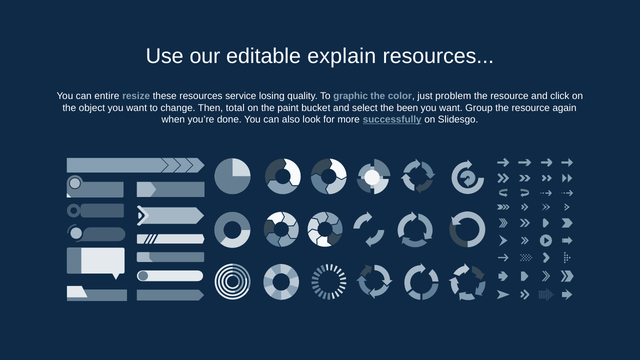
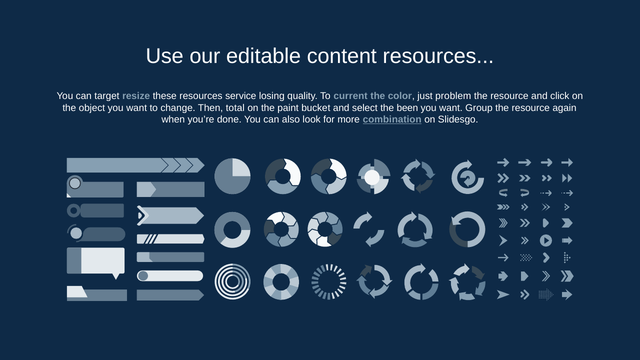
explain: explain -> content (342, 56)
entire: entire -> target (107, 96)
graphic: graphic -> current (351, 96)
successfully: successfully -> combination (392, 120)
